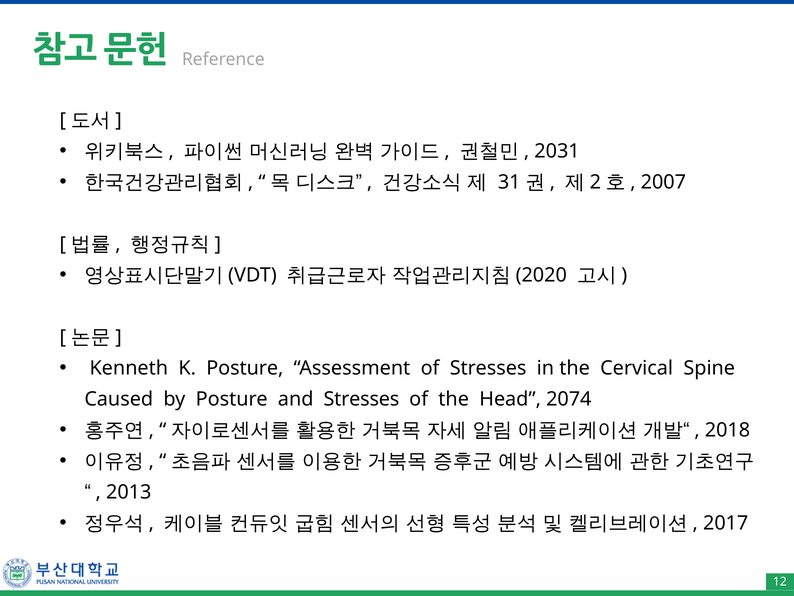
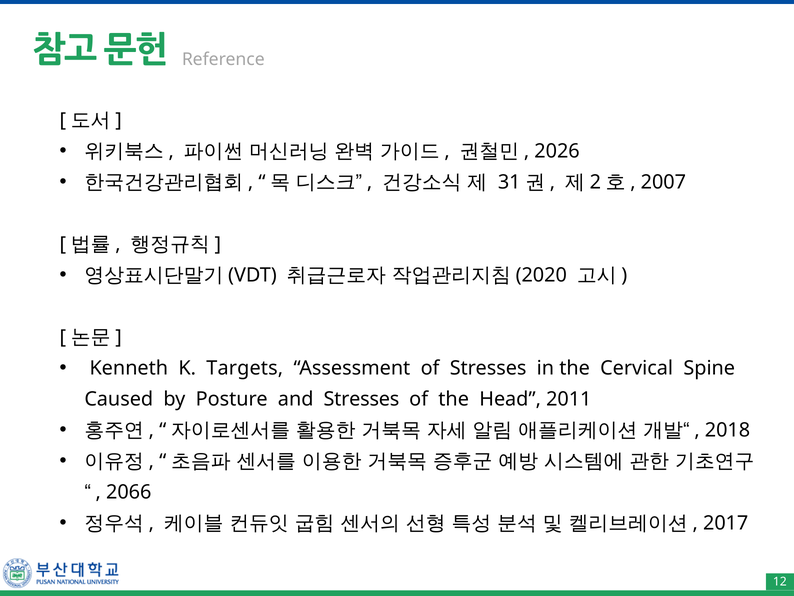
2031: 2031 -> 2026 (557, 151)
K Posture: Posture -> Targets (245, 368)
2074: 2074 -> 2011 (569, 399)
2013: 2013 -> 2066 (129, 492)
